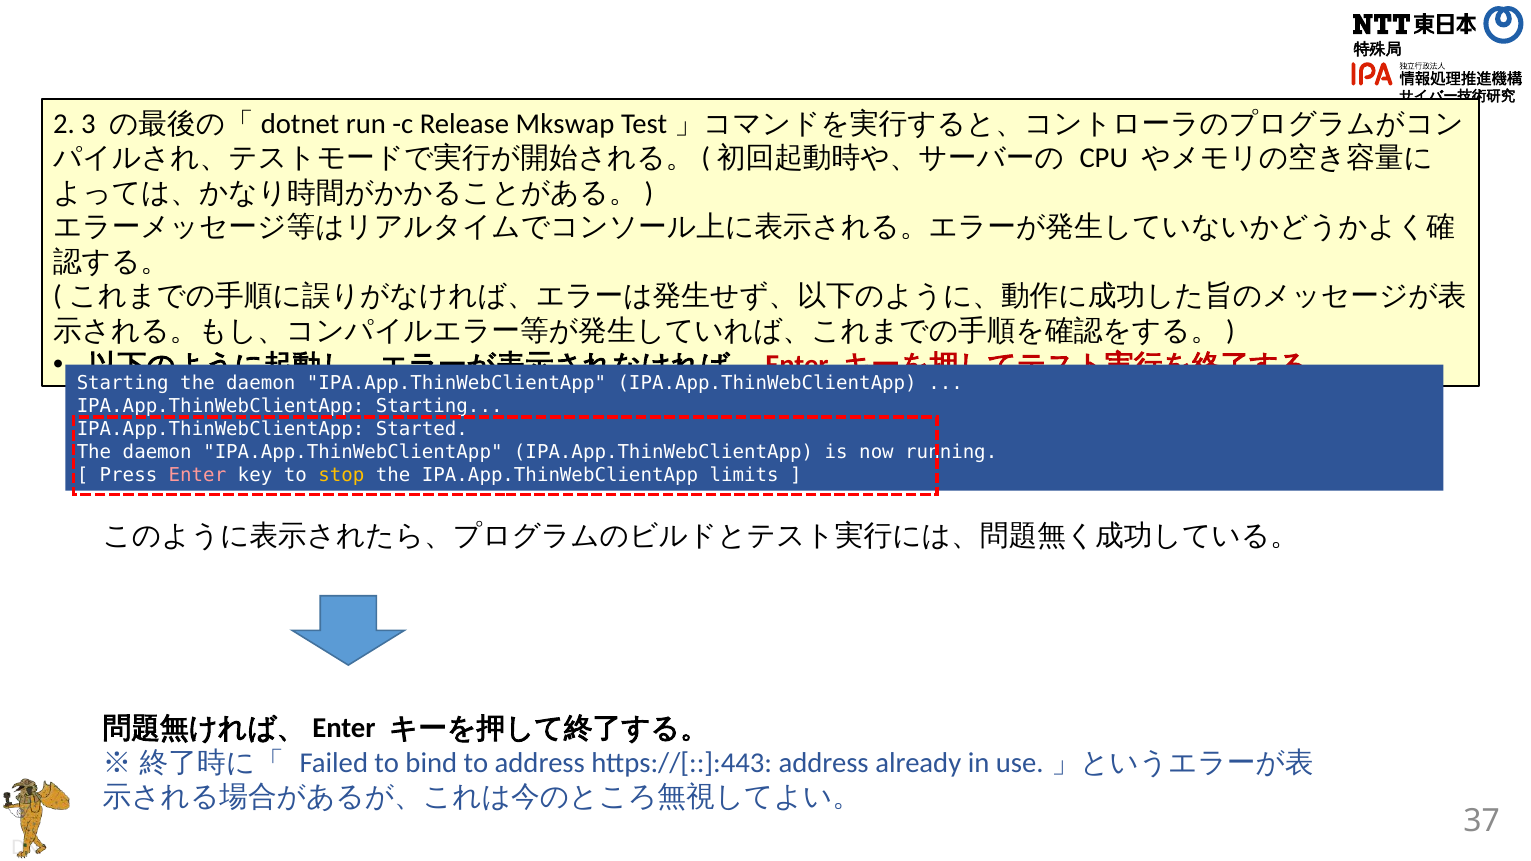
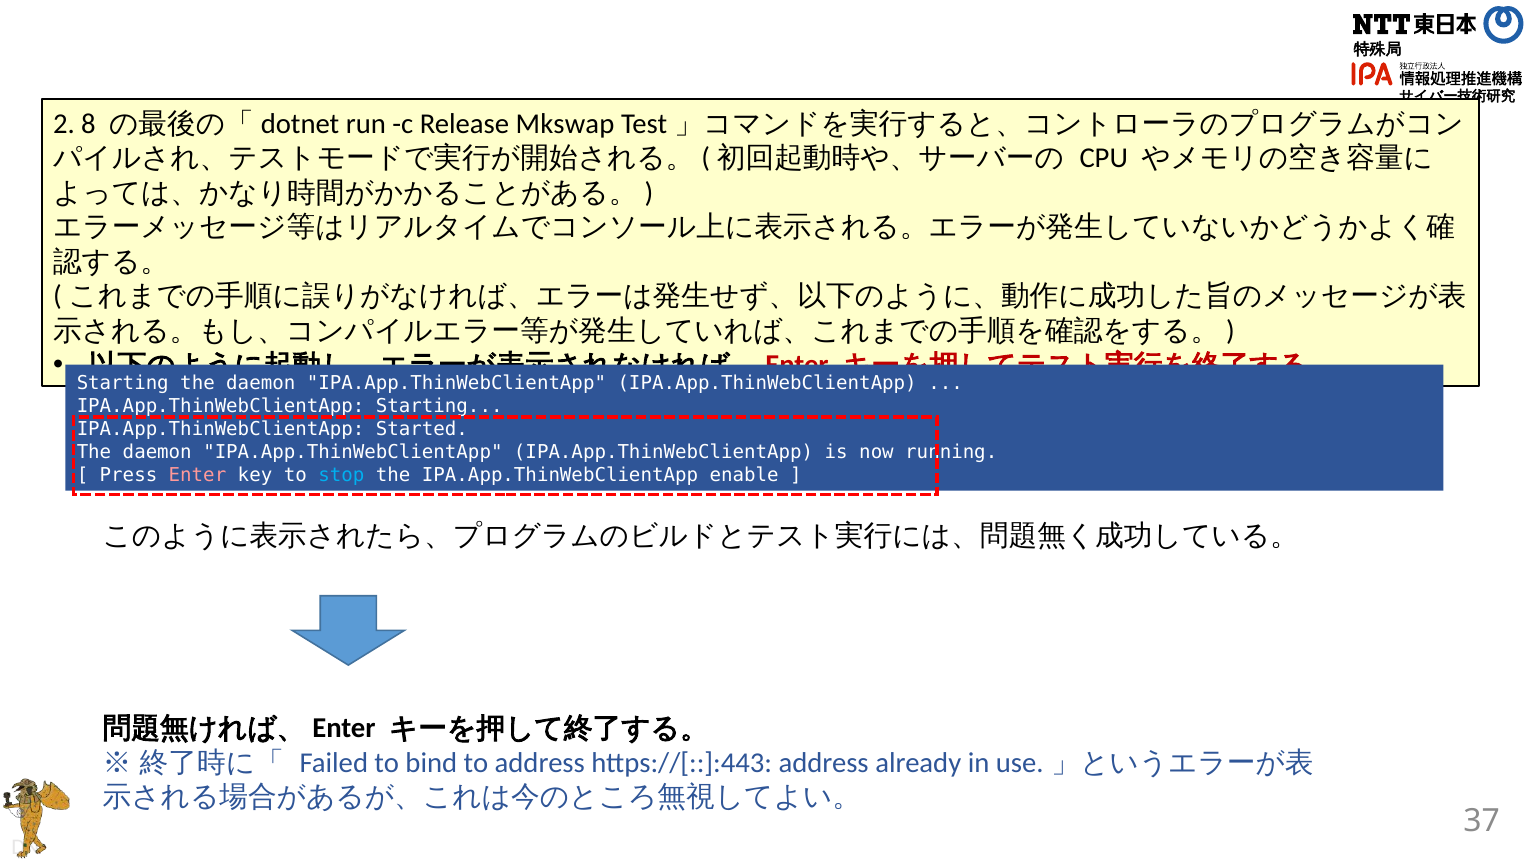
3: 3 -> 8 (88, 124)
stop colour: yellow -> light blue (341, 475)
limits: limits -> enable (744, 475)
